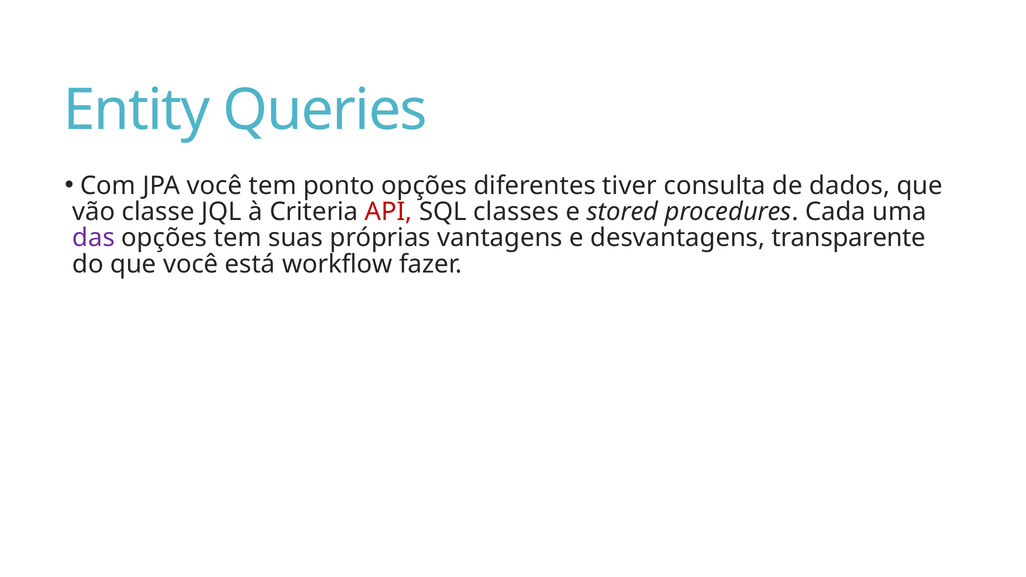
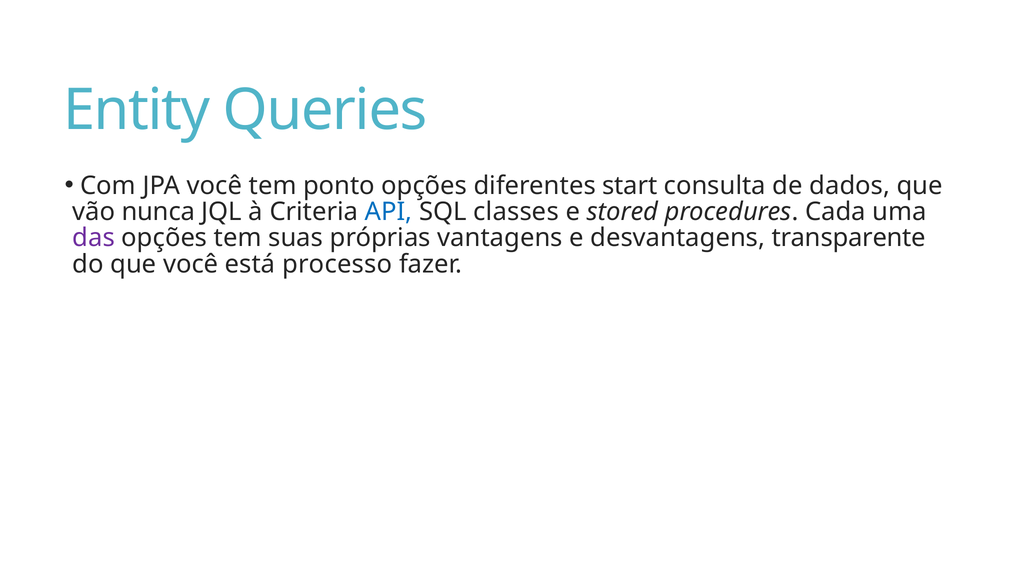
tiver: tiver -> start (630, 186)
classe: classe -> nunca (158, 212)
API colour: red -> blue (389, 212)
workflow: workflow -> processo (337, 264)
